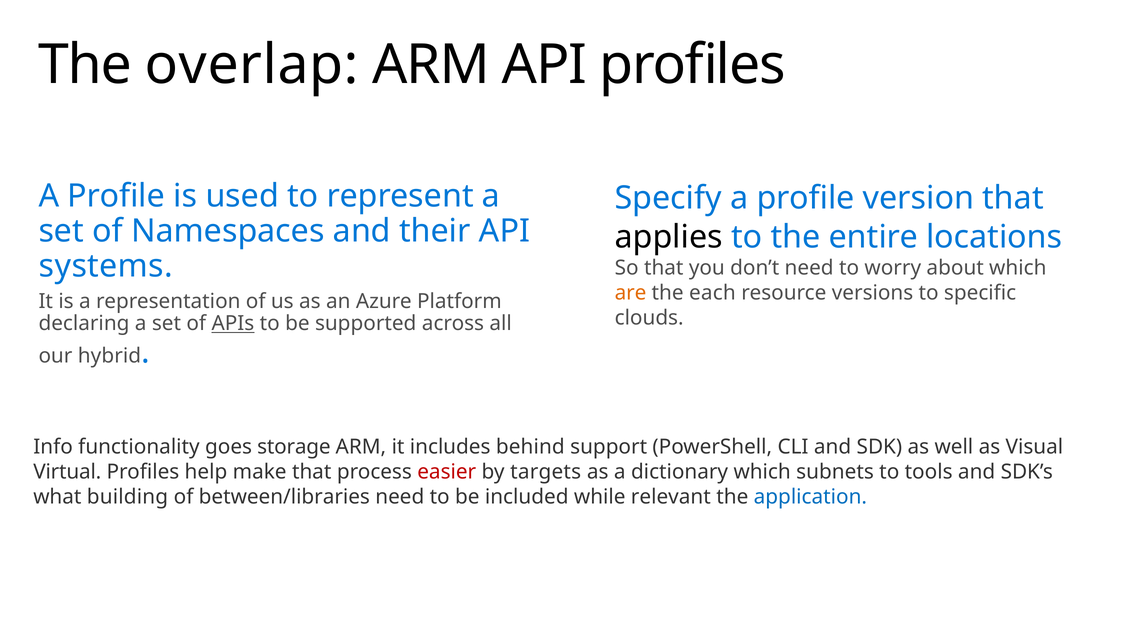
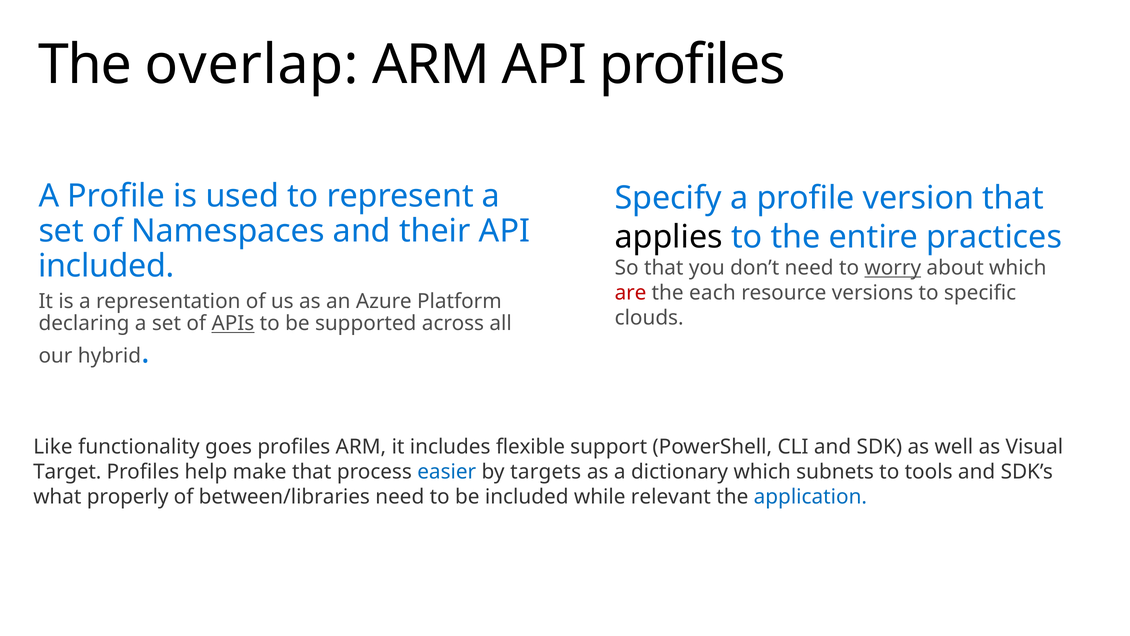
locations: locations -> practices (994, 237)
systems: systems -> included (106, 266)
worry underline: none -> present (893, 268)
are colour: orange -> red (631, 293)
Info: Info -> Like (53, 447)
goes storage: storage -> profiles (294, 447)
behind: behind -> flexible (530, 447)
Virtual: Virtual -> Target (67, 471)
easier colour: red -> blue (447, 471)
building: building -> properly (128, 496)
